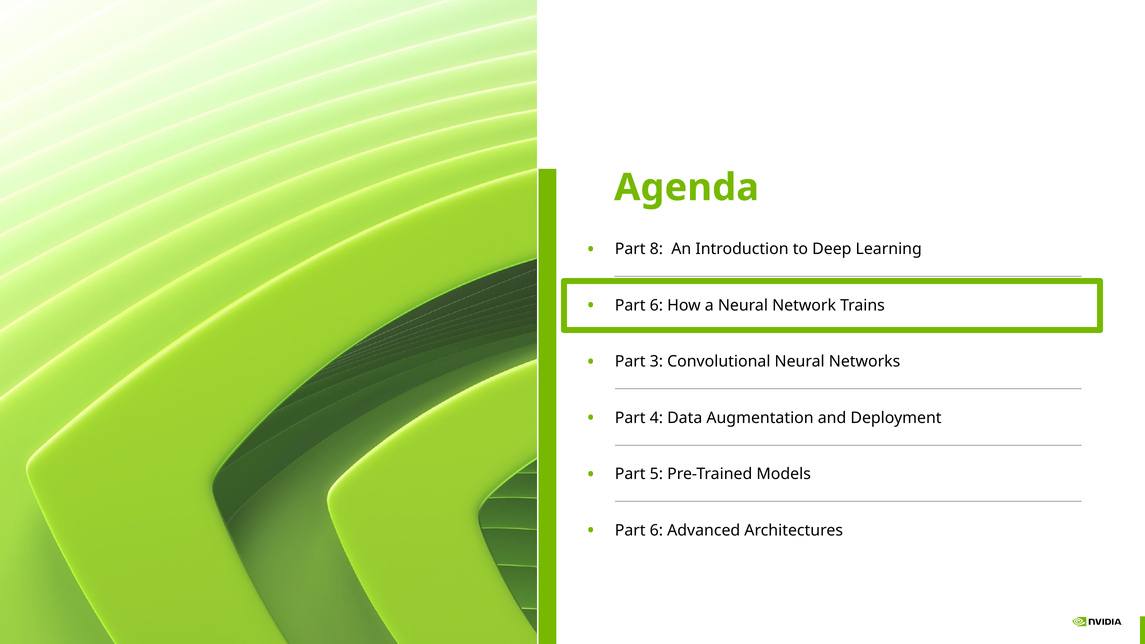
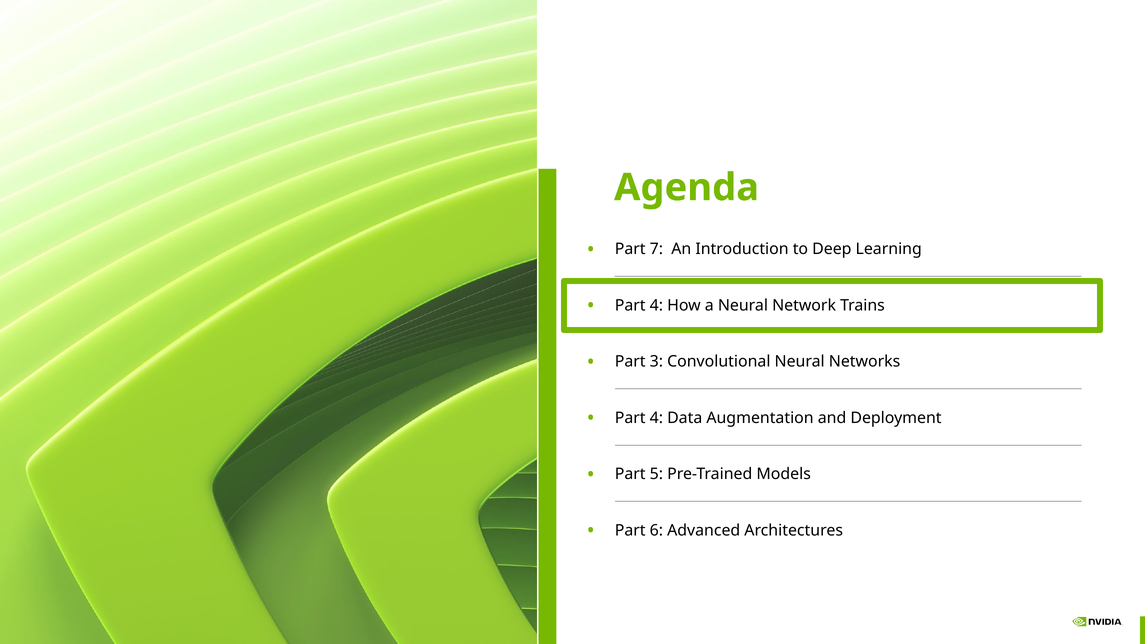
8: 8 -> 7 (656, 249)
6: 6 -> 4 (656, 305)
